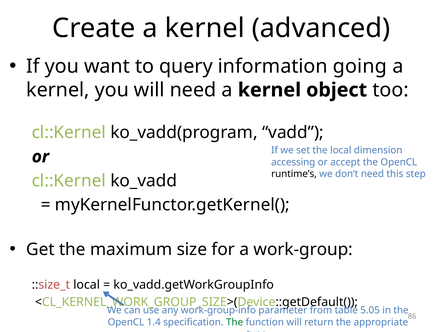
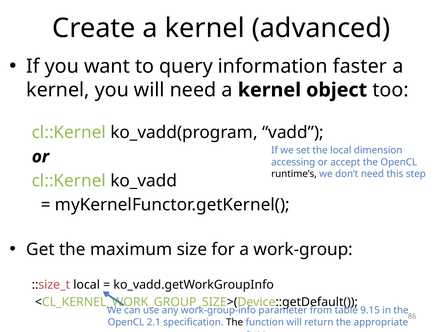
going: going -> faster (360, 66)
5.05: 5.05 -> 9.15 (370, 311)
1.4: 1.4 -> 2.1 (154, 322)
The colour: green -> black (235, 322)
